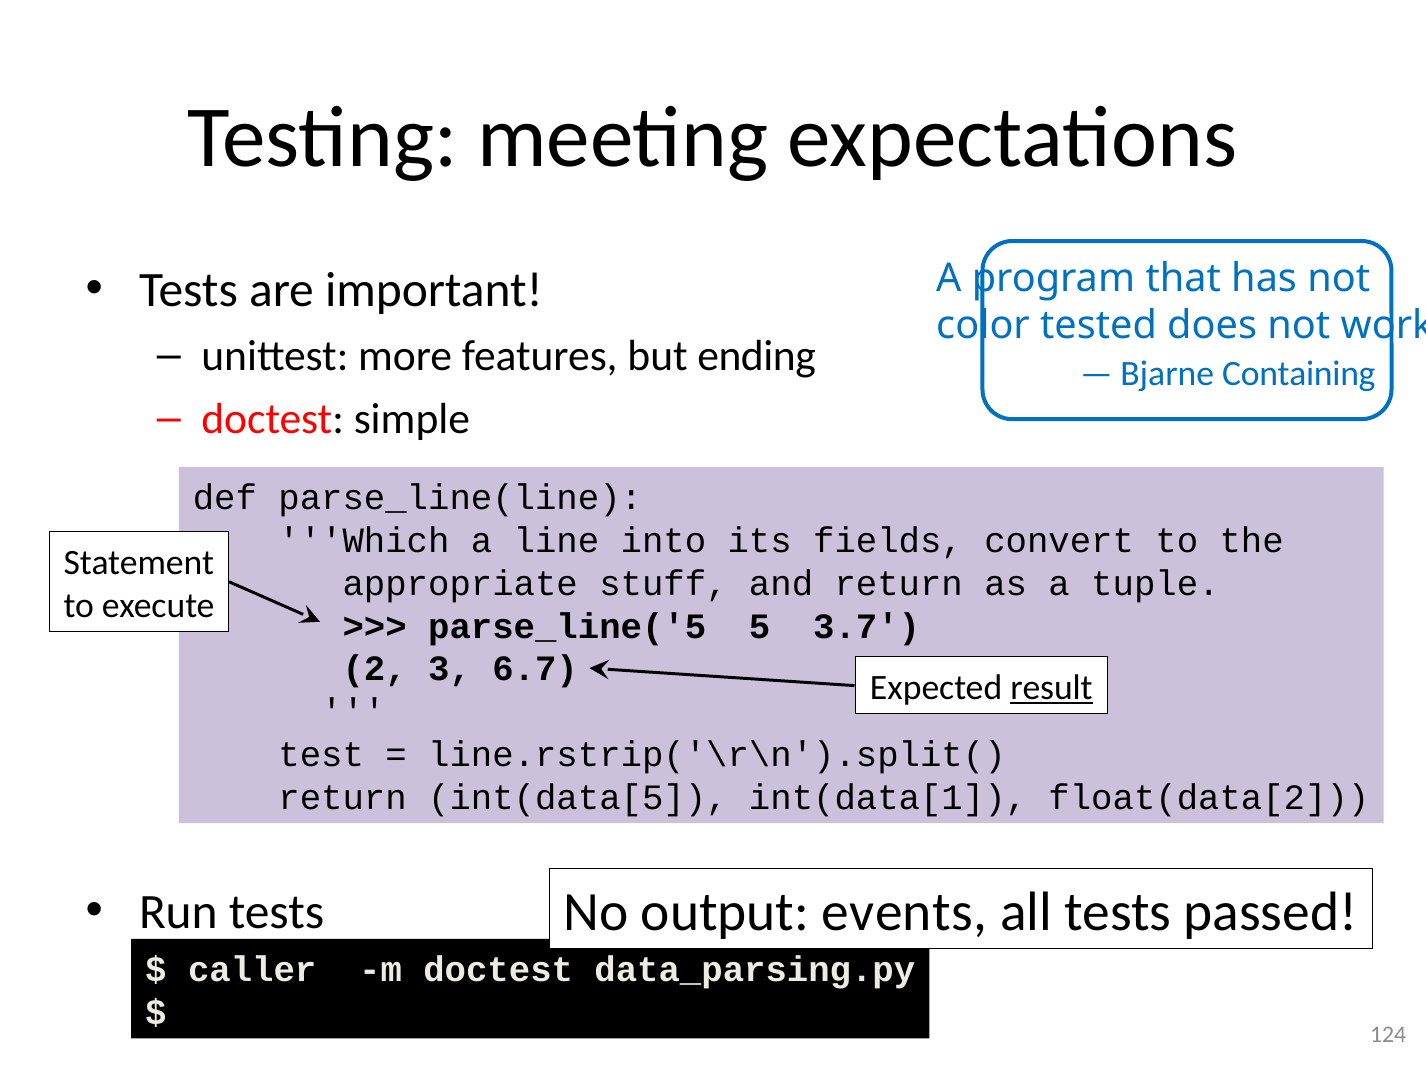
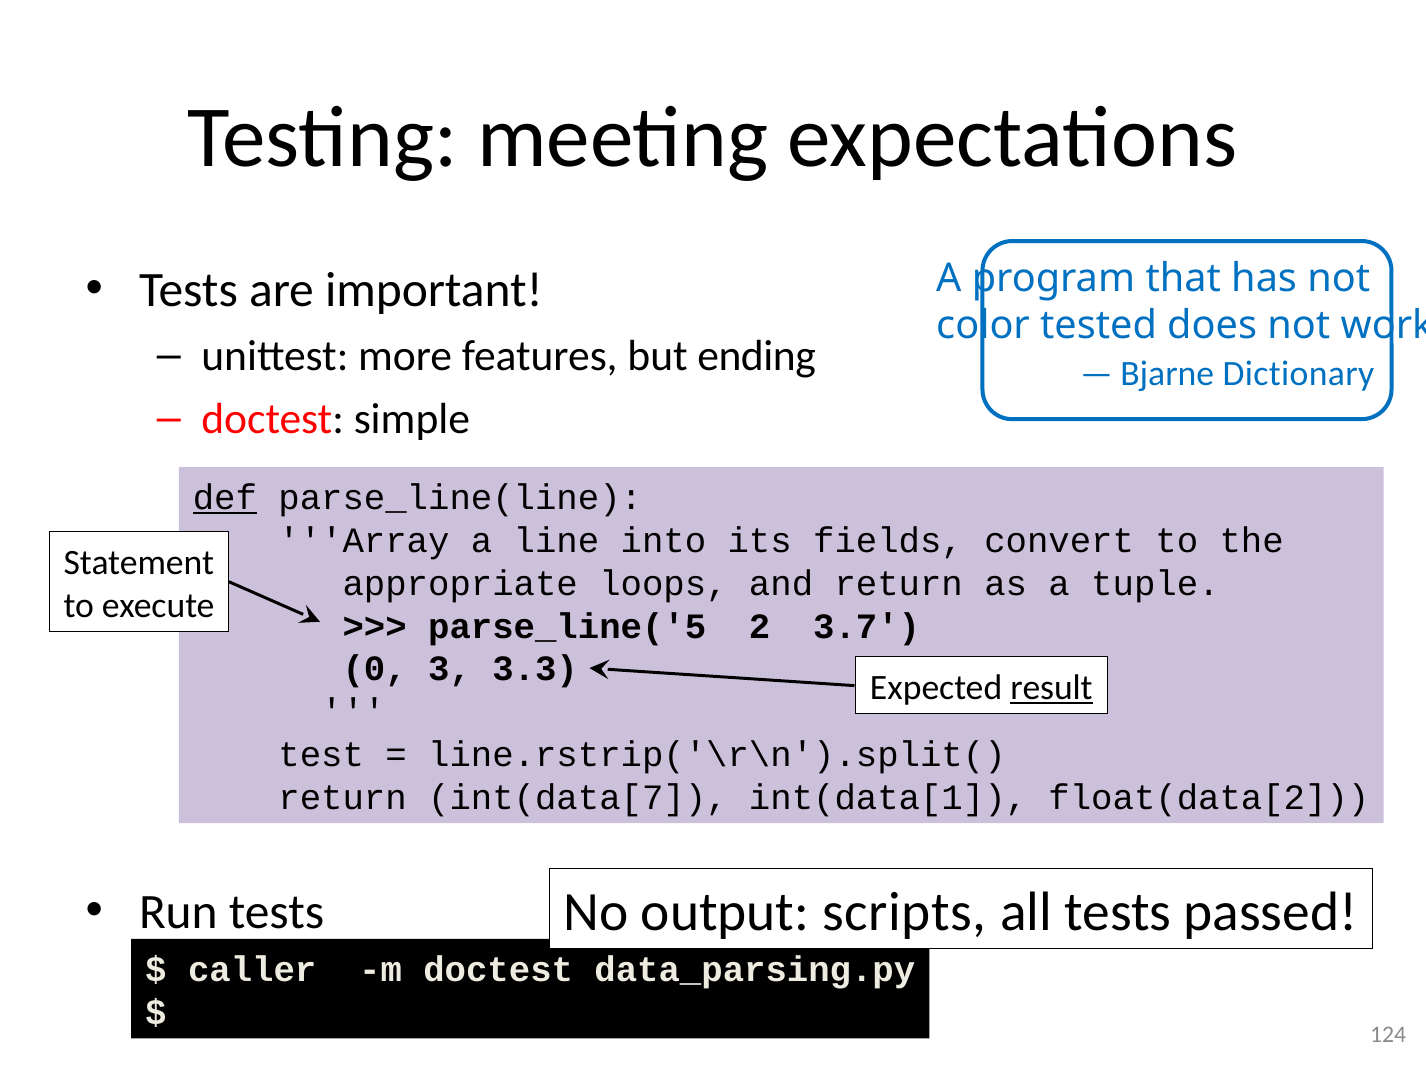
Containing: Containing -> Dictionary (1298, 374)
def underline: none -> present (225, 498)
Which: Which -> Array (364, 541)
stuff: stuff -> loops (663, 584)
5: 5 -> 2 (760, 627)
2: 2 -> 0 (375, 669)
6.7: 6.7 -> 3.3 (535, 669)
int(data[5: int(data[5 -> int(data[7 (578, 798)
events: events -> scripts (904, 913)
